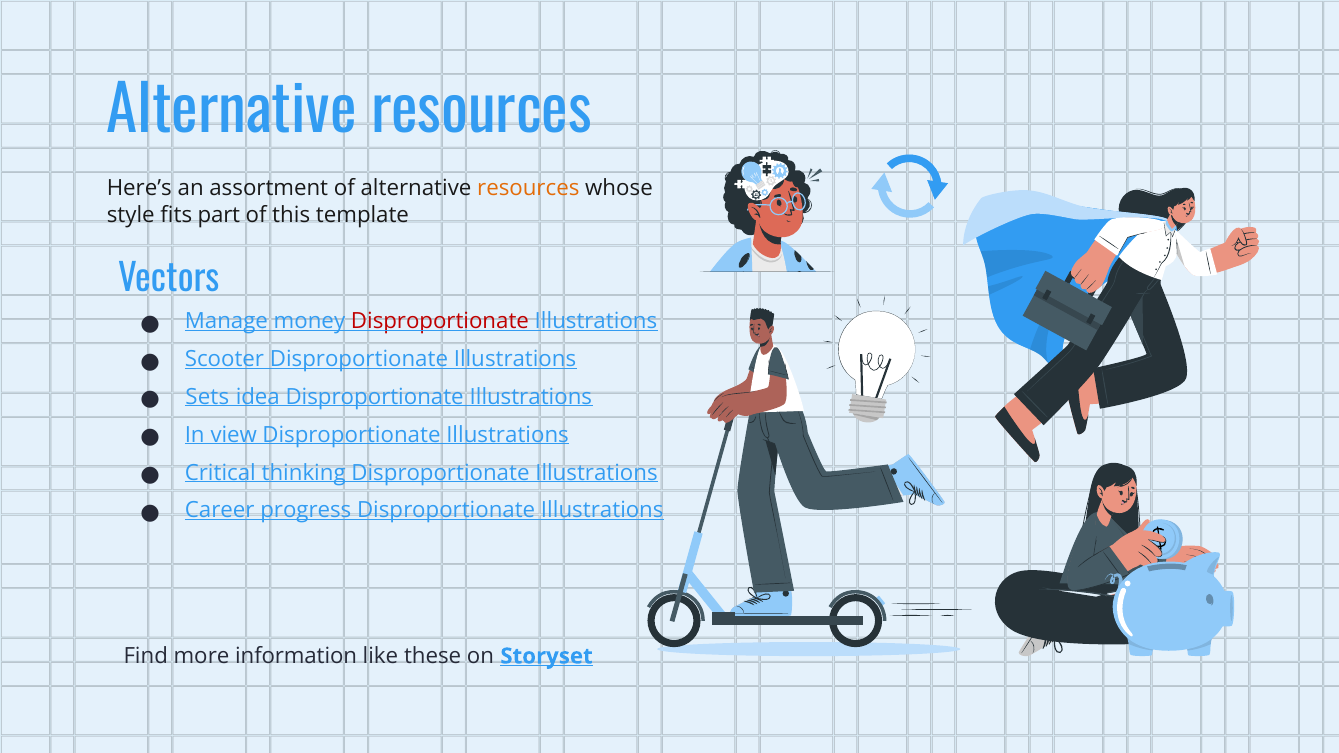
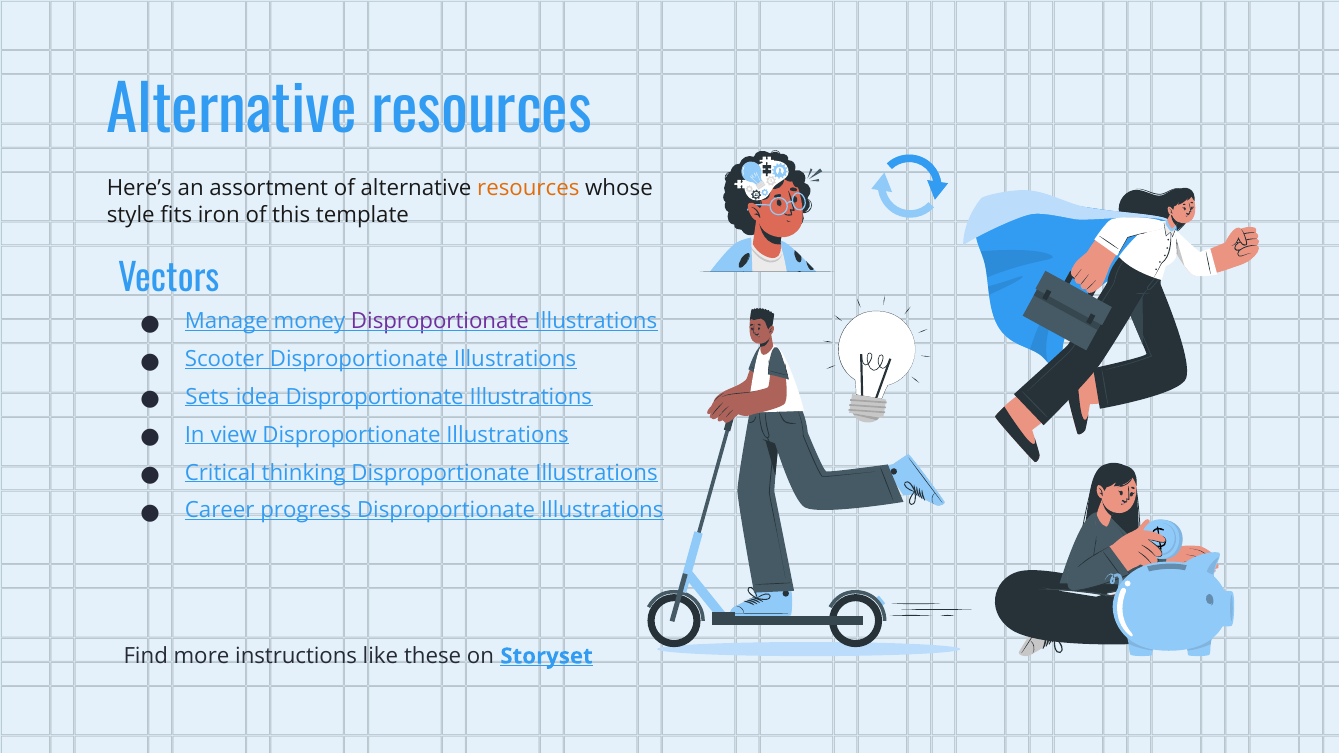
part: part -> iron (219, 215)
Disproportionate colour: red -> purple (440, 322)
information: information -> instructions (296, 656)
